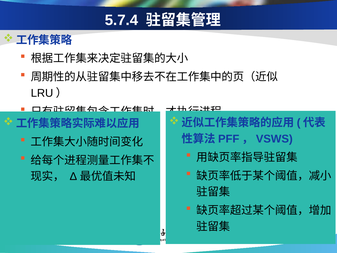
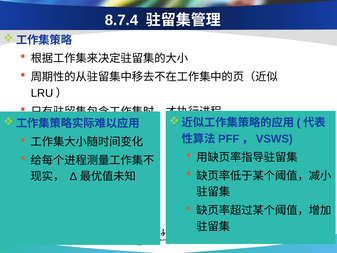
5.7.4: 5.7.4 -> 8.7.4 (122, 20)
